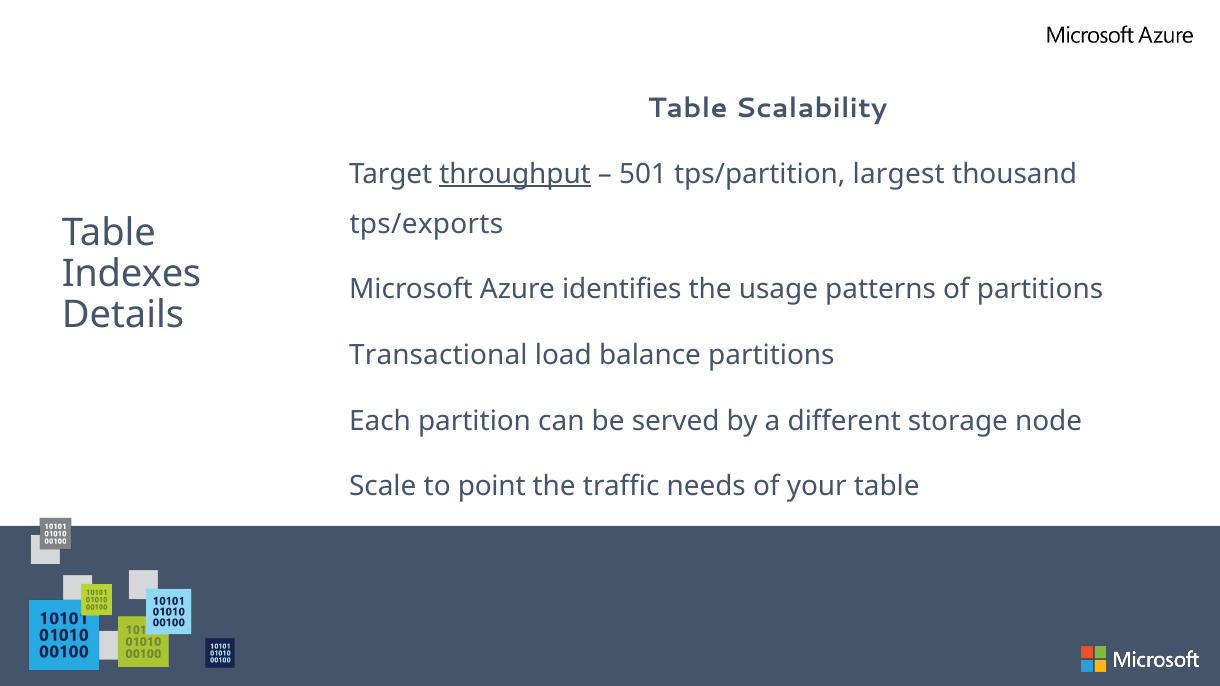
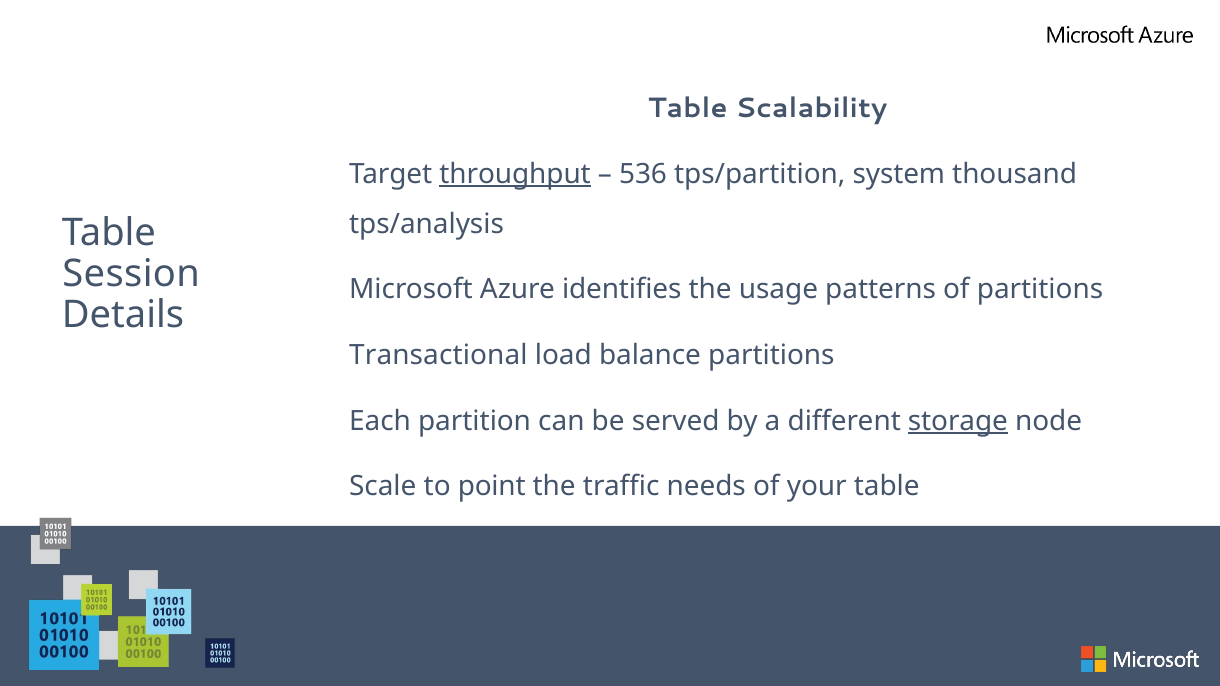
501: 501 -> 536 (643, 174)
largest: largest -> system (899, 174)
tps/exports: tps/exports -> tps/analysis (427, 224)
Indexes: Indexes -> Session (131, 274)
storage underline: none -> present (958, 421)
